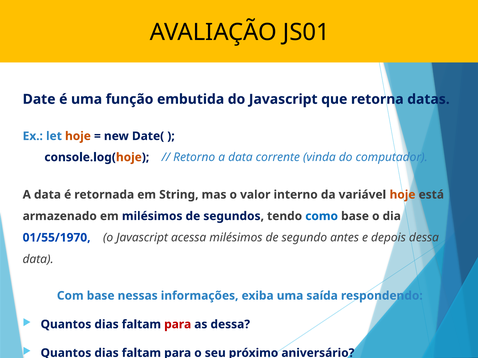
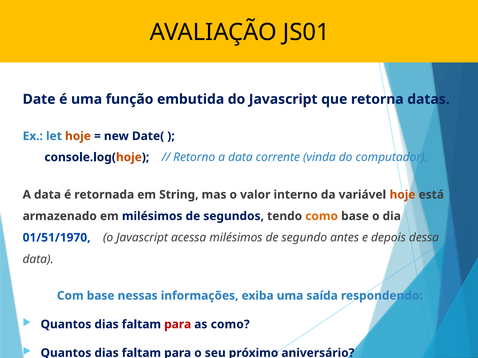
como colour: blue -> orange (322, 216)
01/55/1970: 01/55/1970 -> 01/51/1970 (57, 238)
as dessa: dessa -> como (230, 325)
